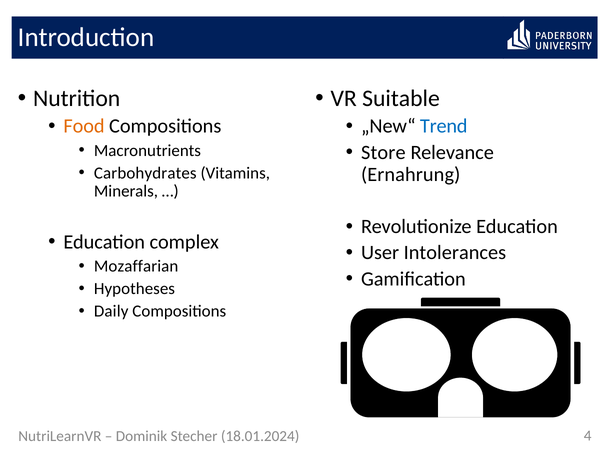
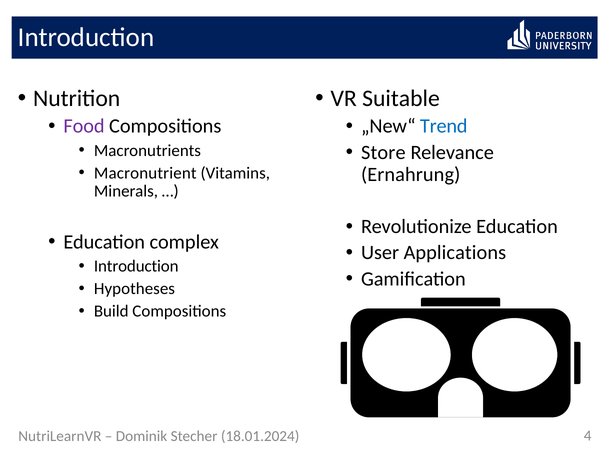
Food colour: orange -> purple (84, 126)
Carbohydrates: Carbohydrates -> Macronutrient (145, 173)
Intolerances: Intolerances -> Applications (455, 253)
Mozaffarian: Mozaffarian -> Introduction (136, 266)
Daily: Daily -> Build (111, 311)
